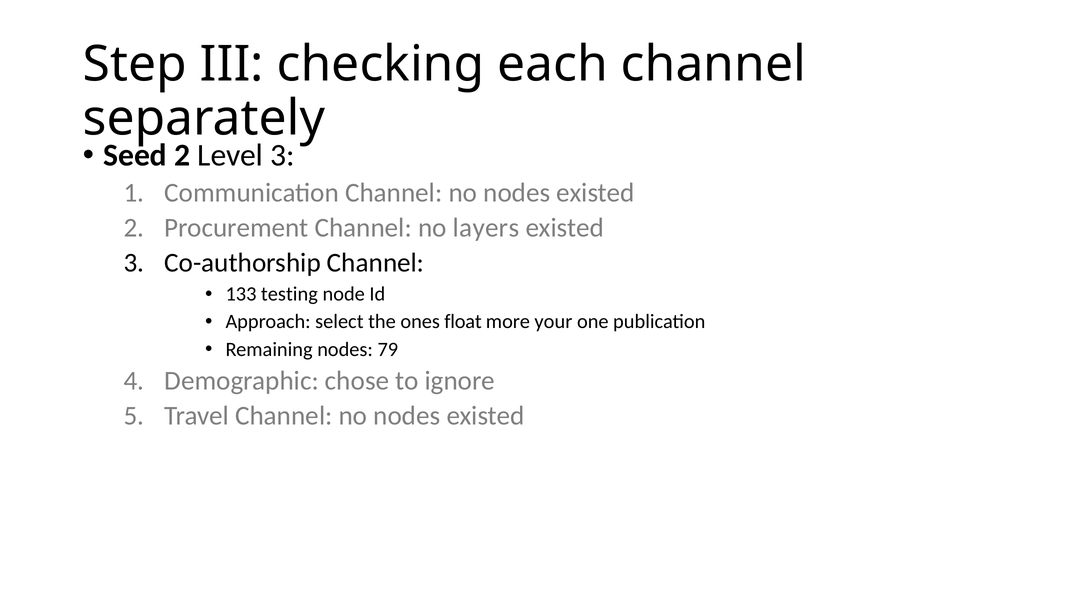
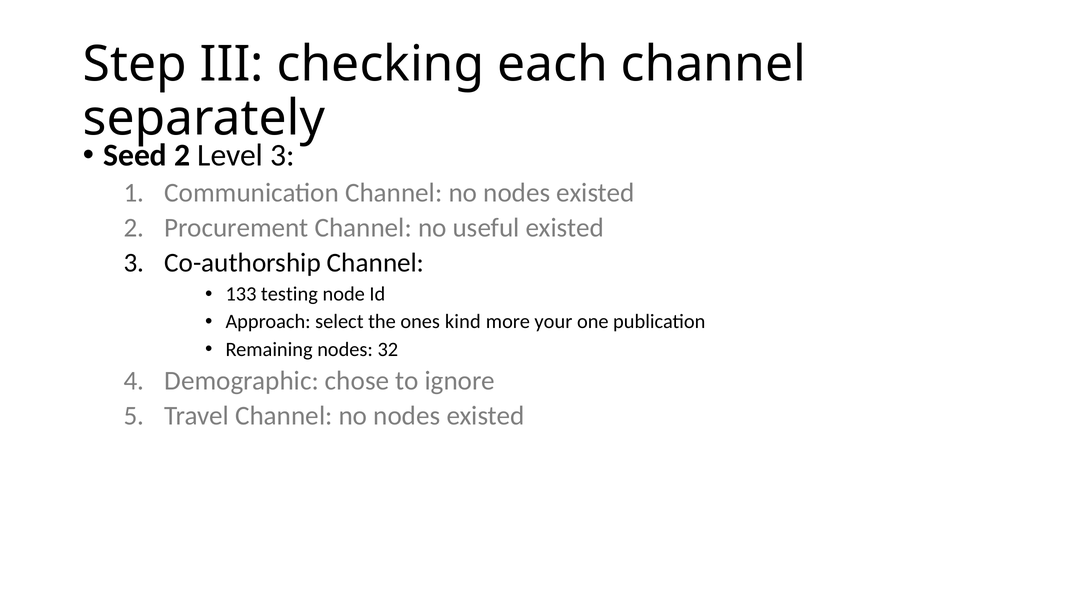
layers: layers -> useful (486, 228)
float: float -> kind (463, 322)
79: 79 -> 32 (388, 350)
